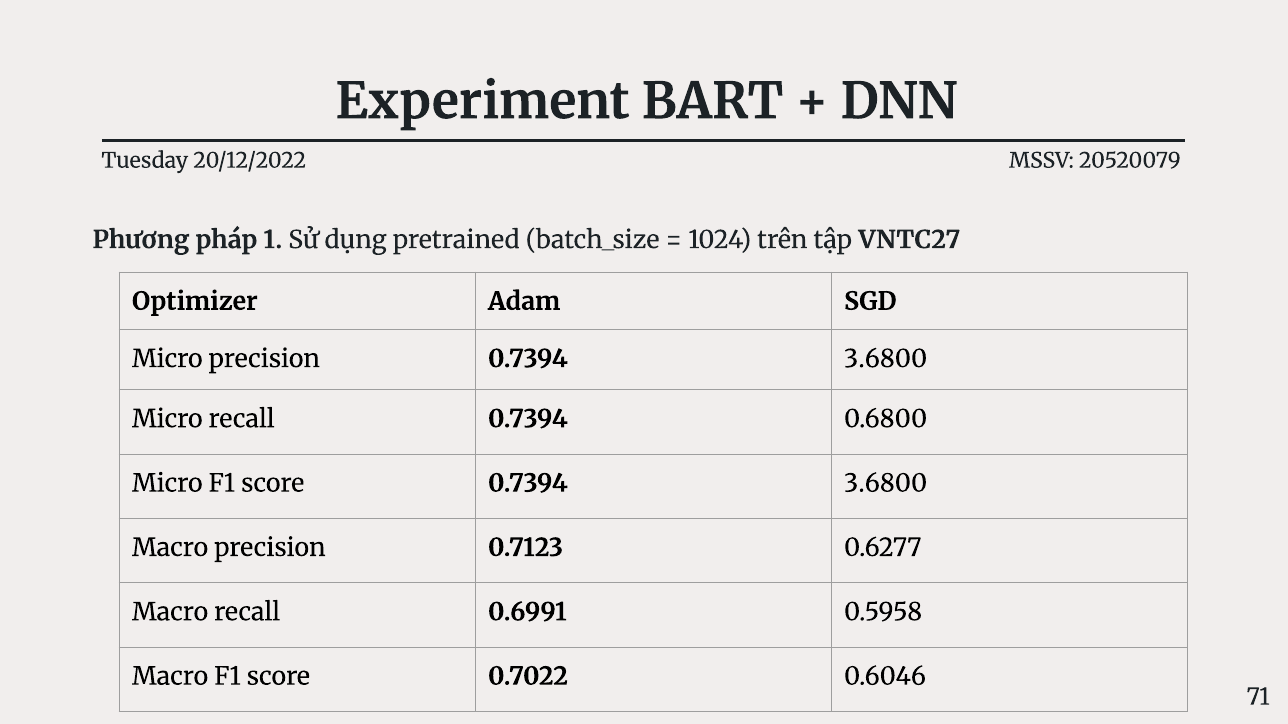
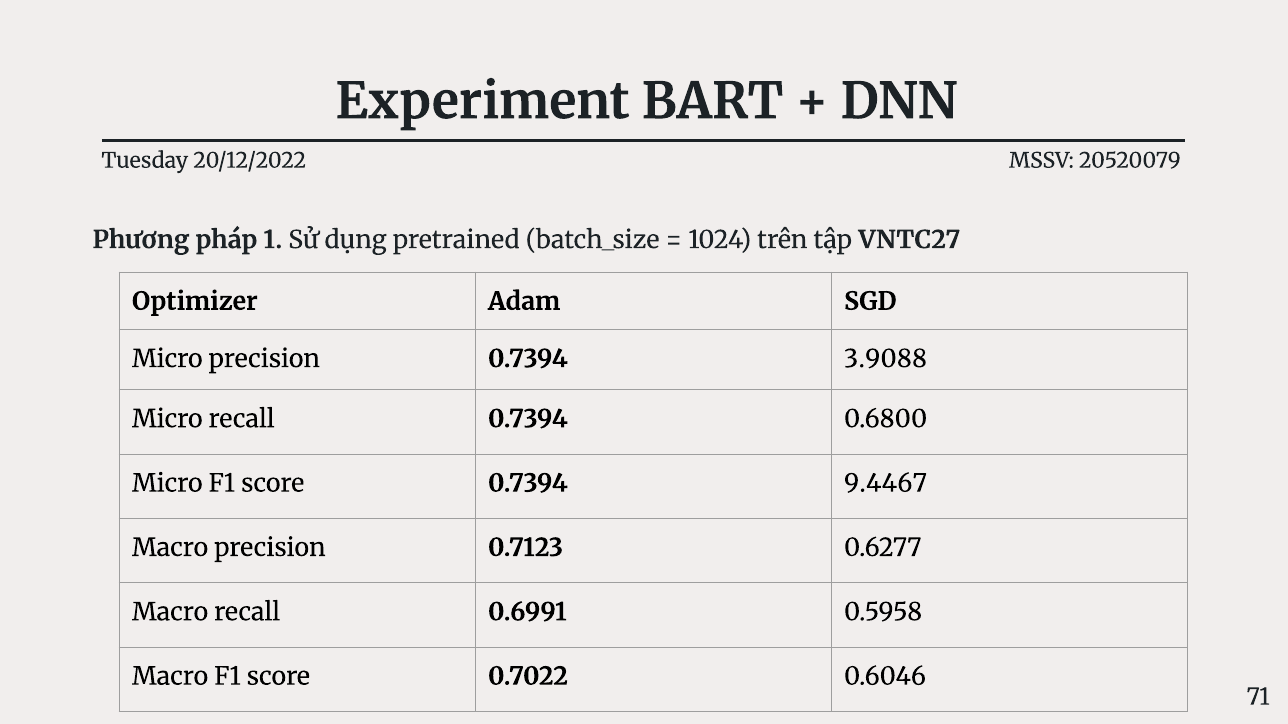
precision 0.7394 3.6800: 3.6800 -> 3.9088 (885, 359)
score 0.7394 3.6800: 3.6800 -> 9.4467 (885, 484)
